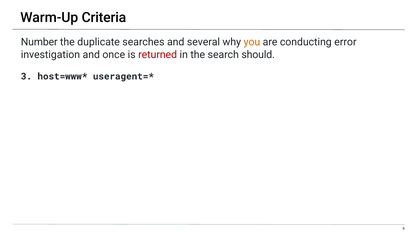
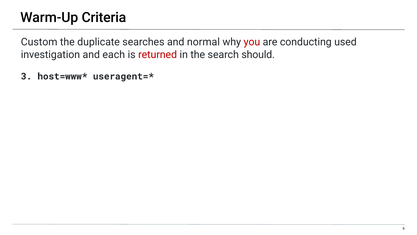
Number: Number -> Custom (39, 42)
several: several -> normal (203, 42)
you colour: orange -> red (252, 42)
error: error -> used (345, 42)
once: once -> each (114, 54)
